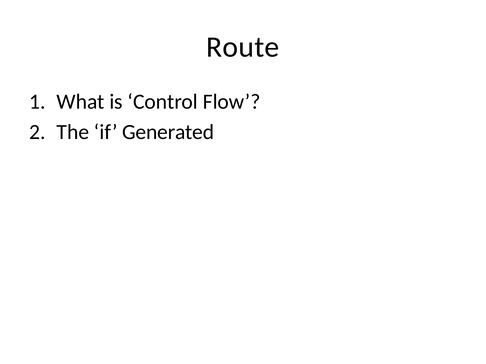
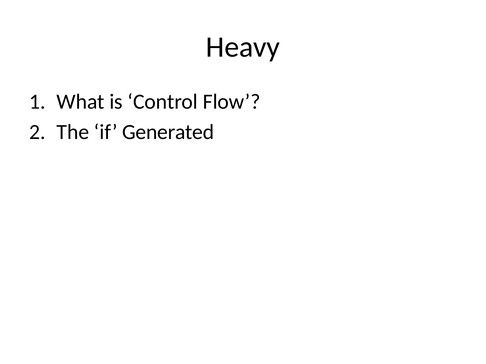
Route: Route -> Heavy (243, 47)
